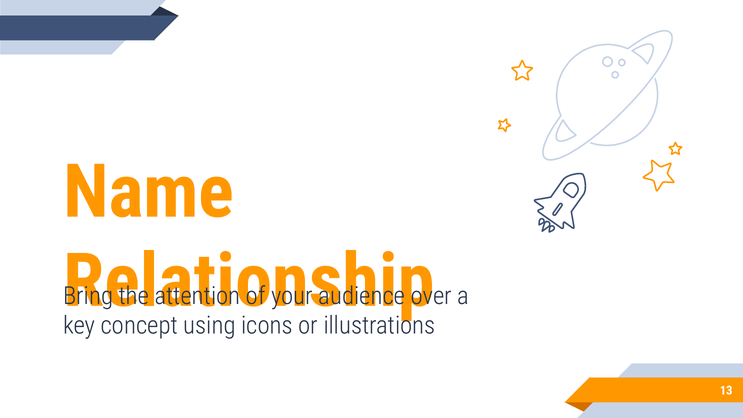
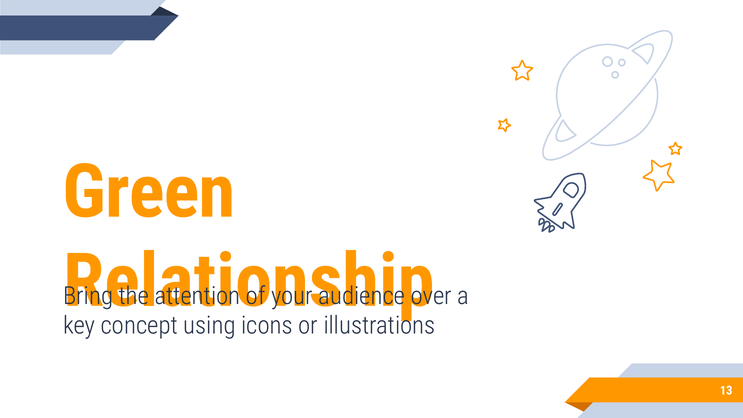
Name: Name -> Green (149, 192)
